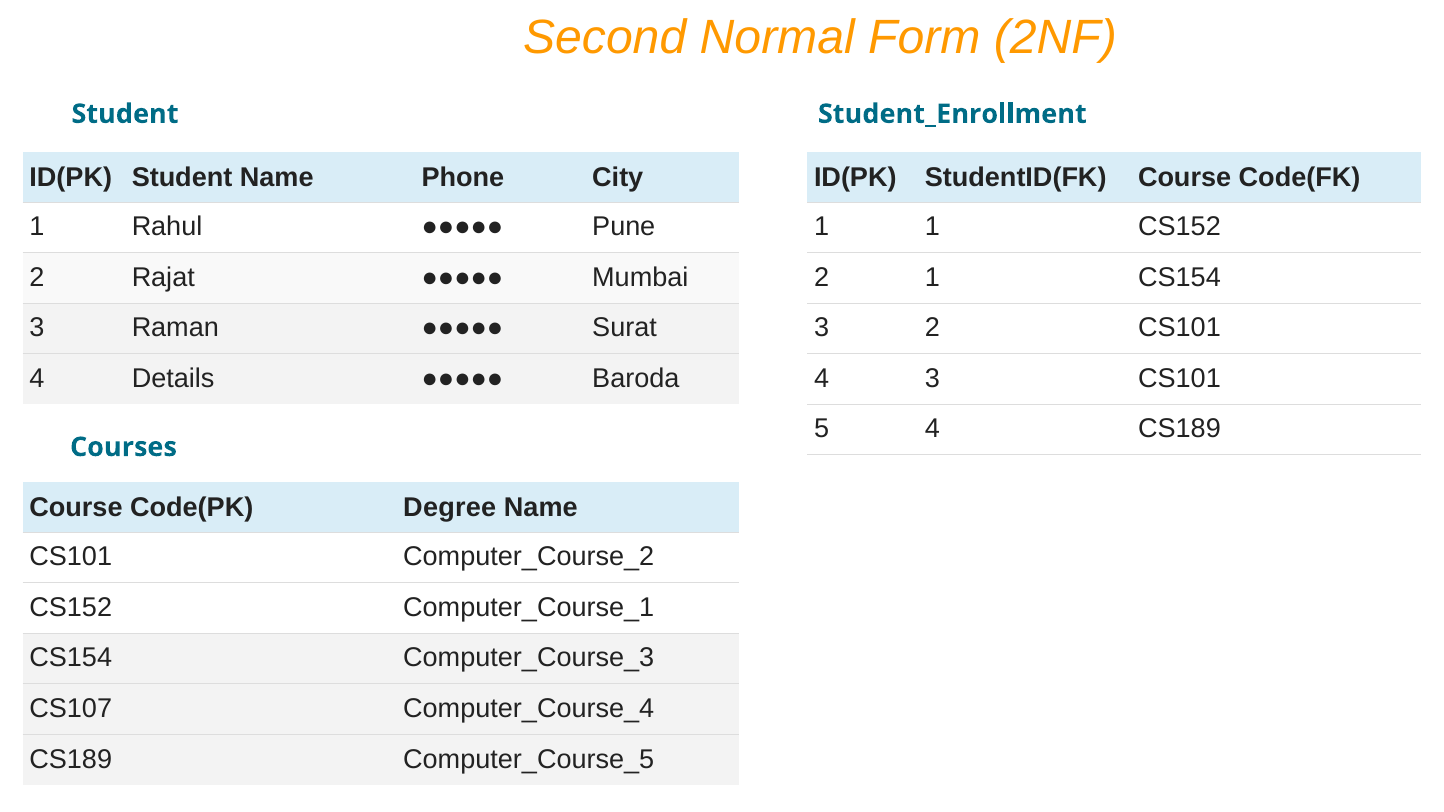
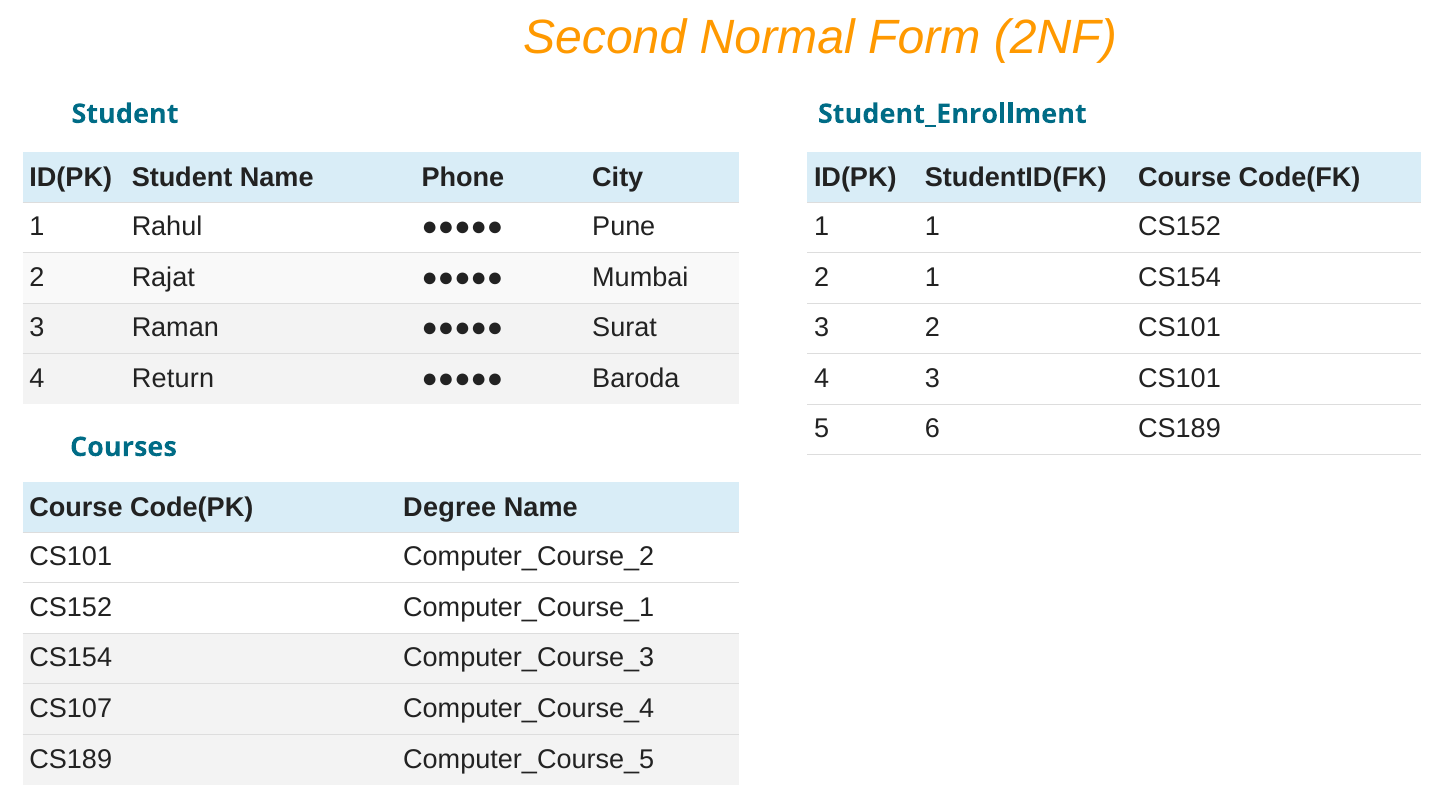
Details: Details -> Return (173, 378)
5 4: 4 -> 6 (932, 429)
